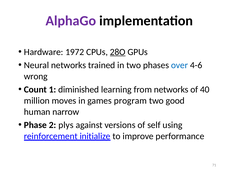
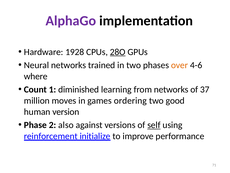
1972: 1972 -> 1928 (75, 52)
over colour: blue -> orange (180, 65)
wrong: wrong -> where (36, 76)
40: 40 -> 37 (205, 89)
program: program -> ordering (130, 100)
narrow: narrow -> version (66, 112)
plys: plys -> also (66, 125)
self underline: none -> present (154, 125)
